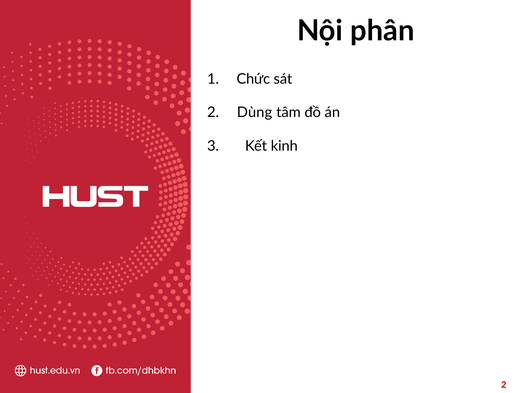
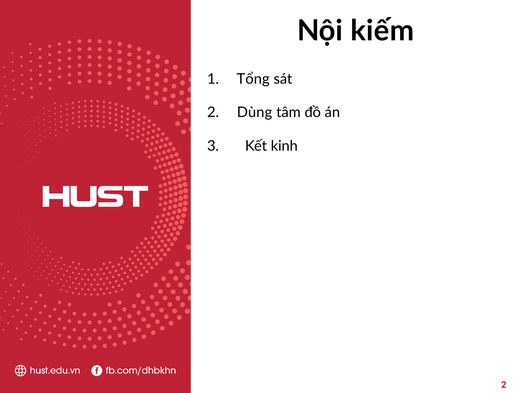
phân: phân -> kiếm (382, 31)
Chức: Chức -> Tổng (253, 79)
